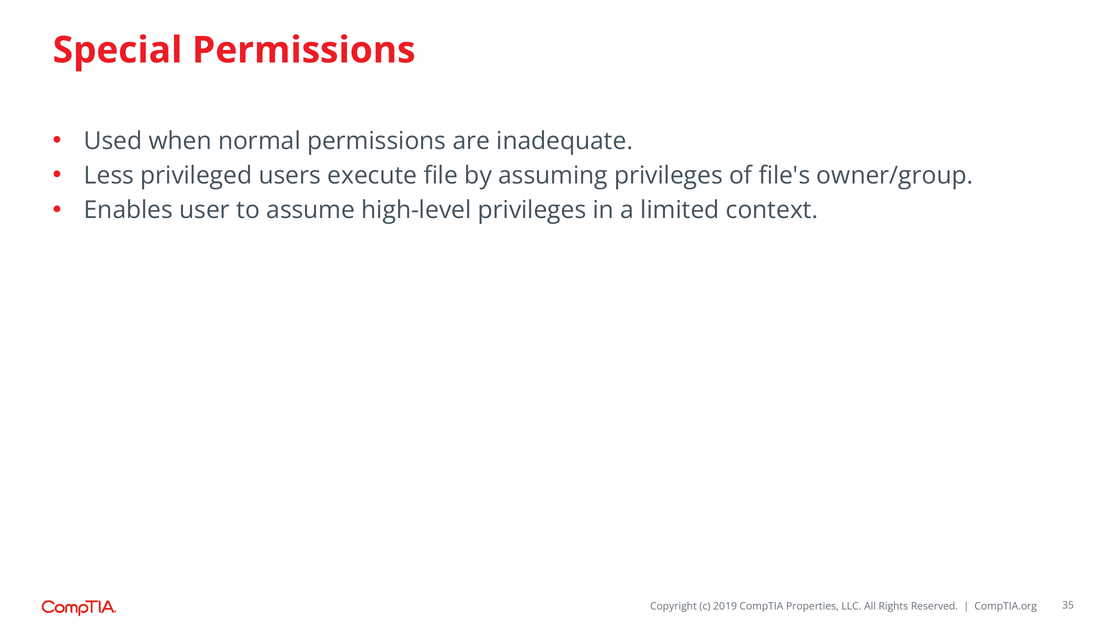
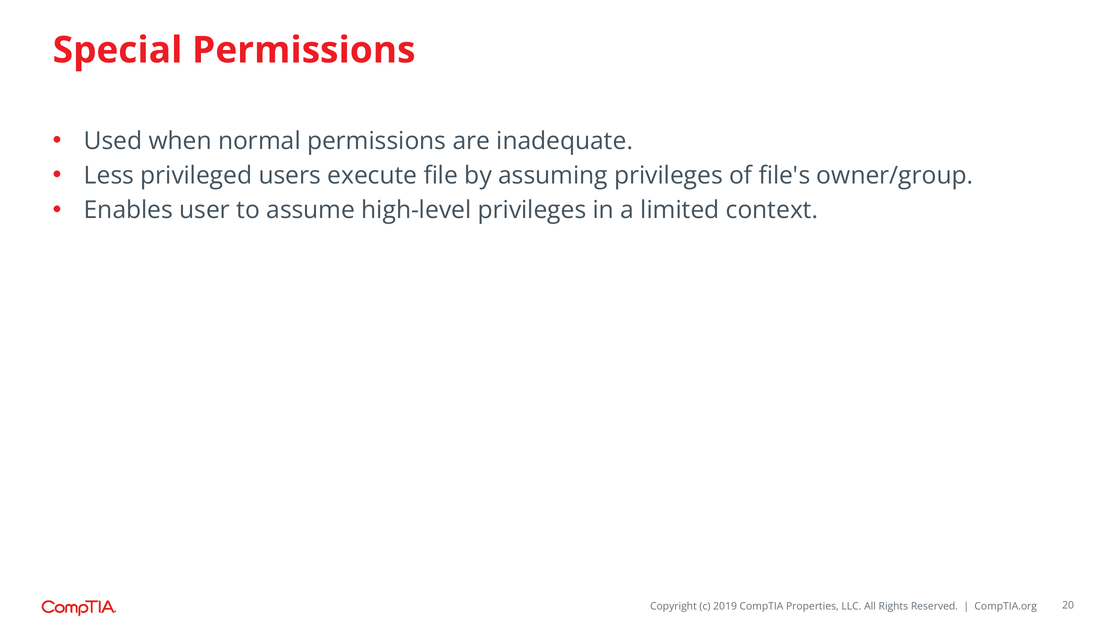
35: 35 -> 20 (1068, 605)
